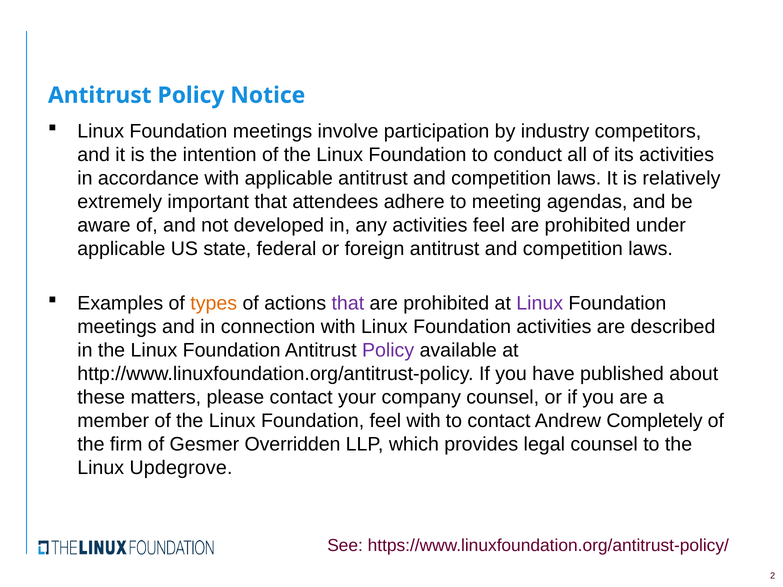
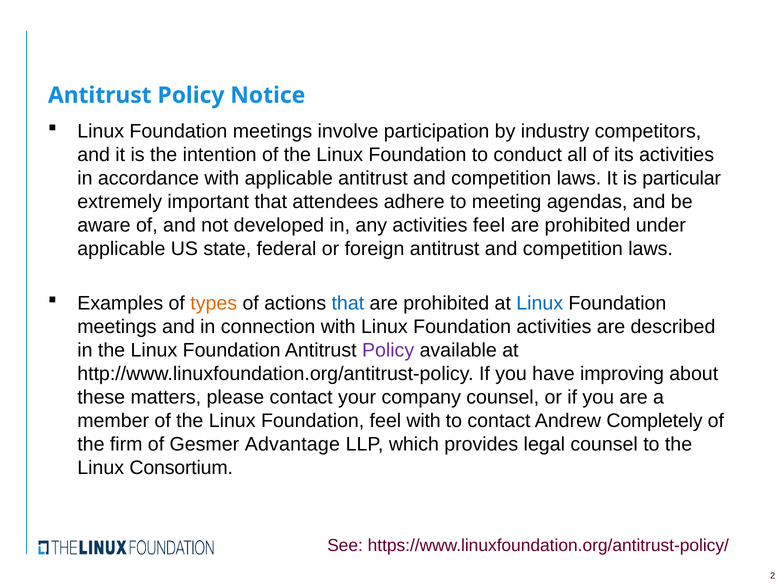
relatively: relatively -> particular (682, 178)
that colour: purple -> blue (348, 304)
Linux colour: purple -> blue (540, 304)
published: published -> improving (622, 374)
Overridden: Overridden -> Advantage (292, 445)
Updegrove: Updegrove -> Consortium (181, 468)
